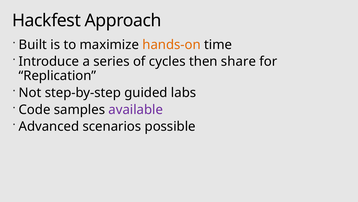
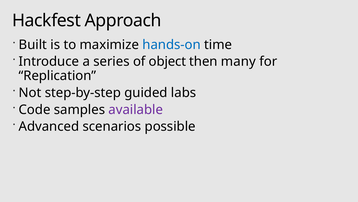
hands-on colour: orange -> blue (172, 45)
cycles: cycles -> object (167, 61)
share: share -> many (238, 61)
